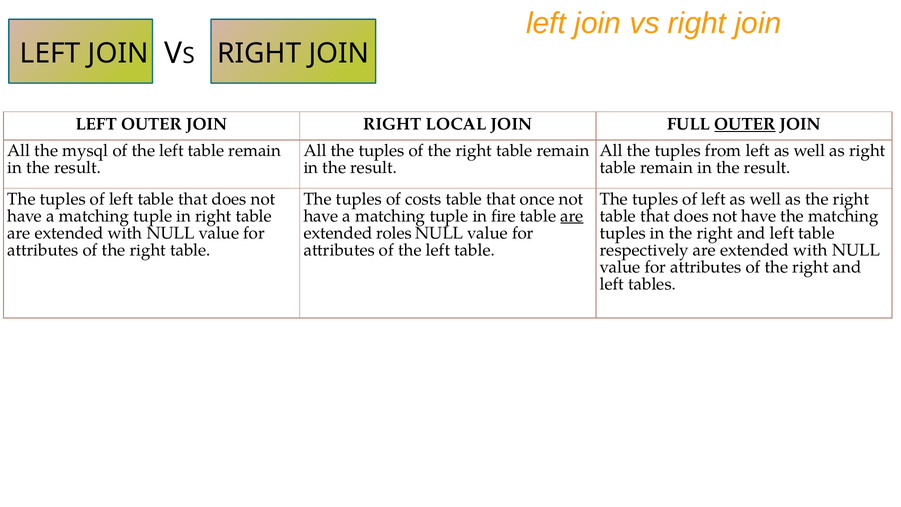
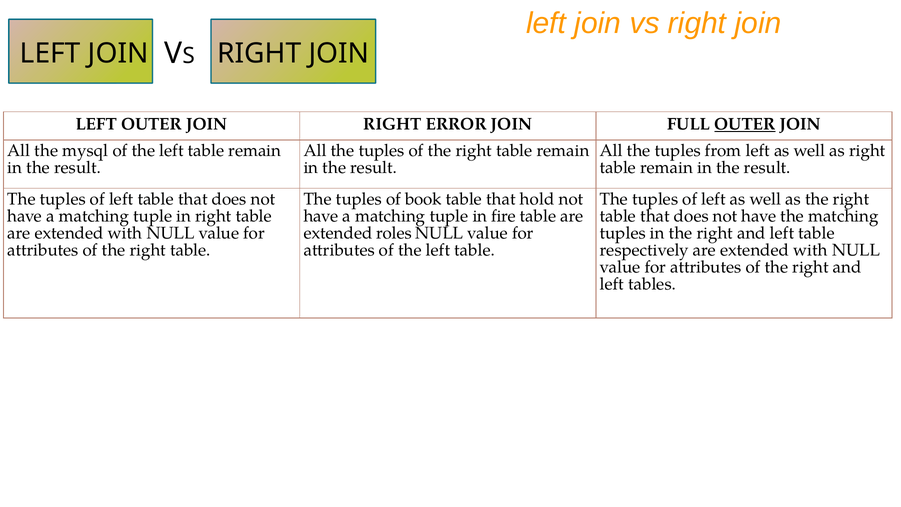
LOCAL: LOCAL -> ERROR (456, 124)
costs: costs -> book (423, 199)
once: once -> hold (537, 199)
are underline: present -> none (572, 216)
